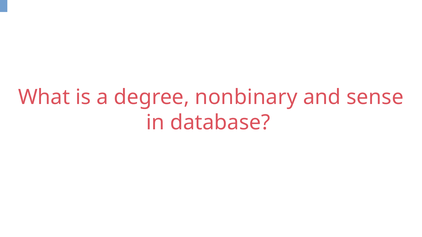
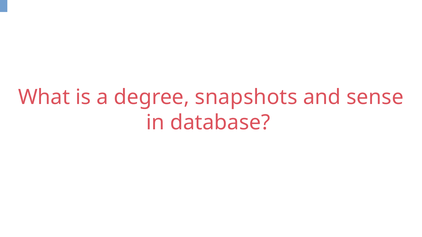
nonbinary: nonbinary -> snapshots (246, 97)
